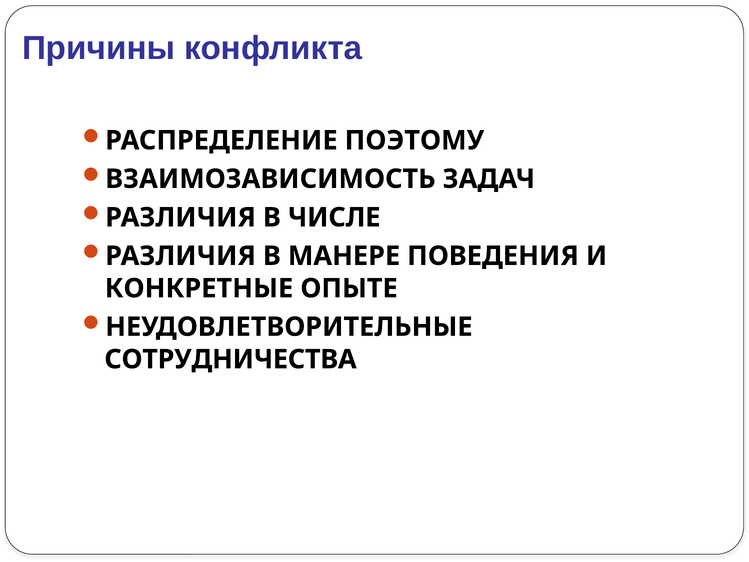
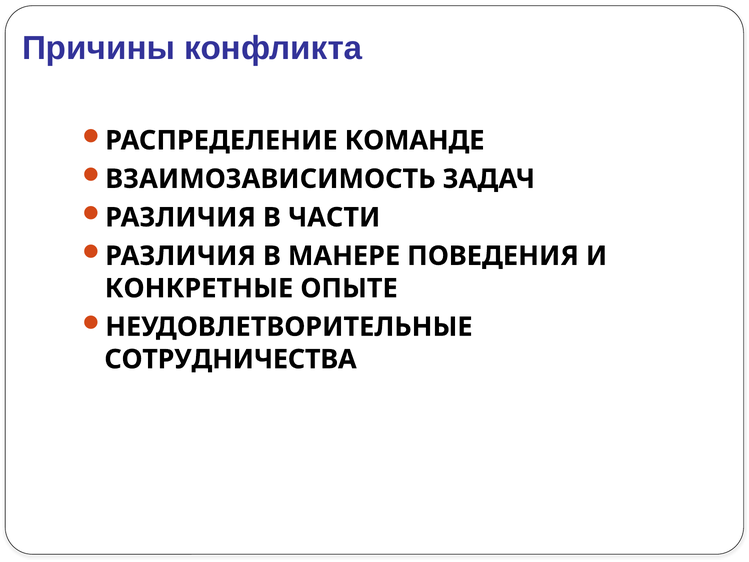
ПОЭТОМУ: ПОЭТОМУ -> КОМАНДЕ (415, 140)
ЧИСЛЕ: ЧИСЛЕ -> ЧАСТИ (334, 217)
